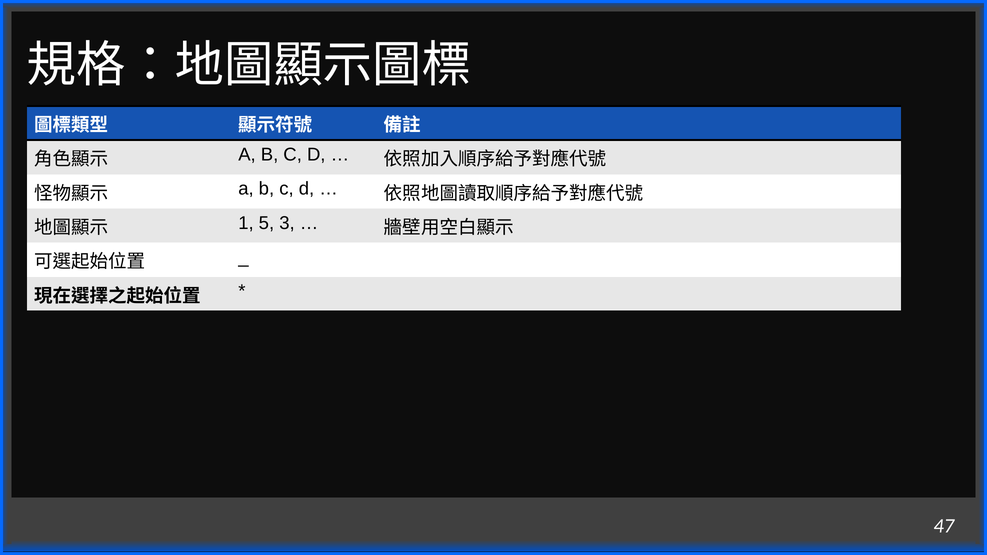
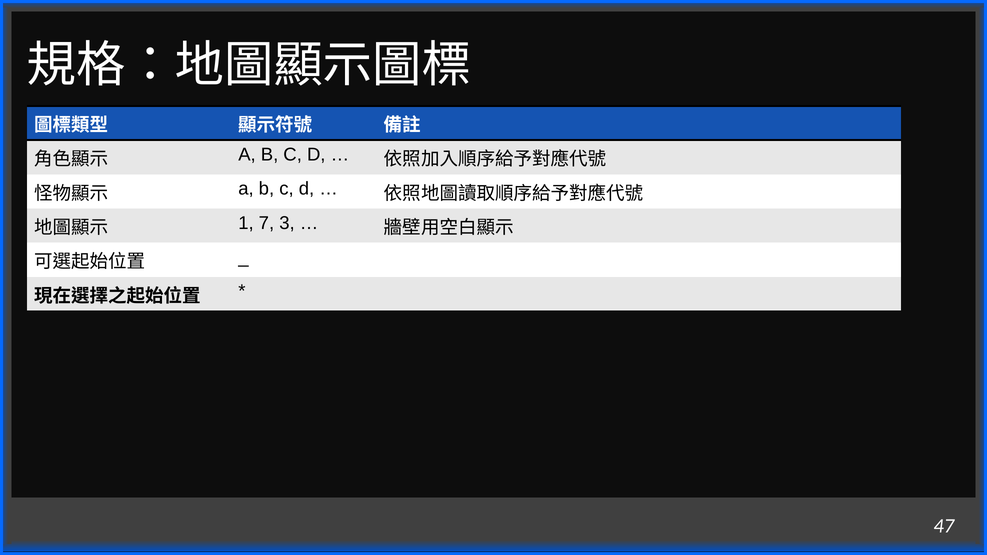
5: 5 -> 7 (266, 223)
